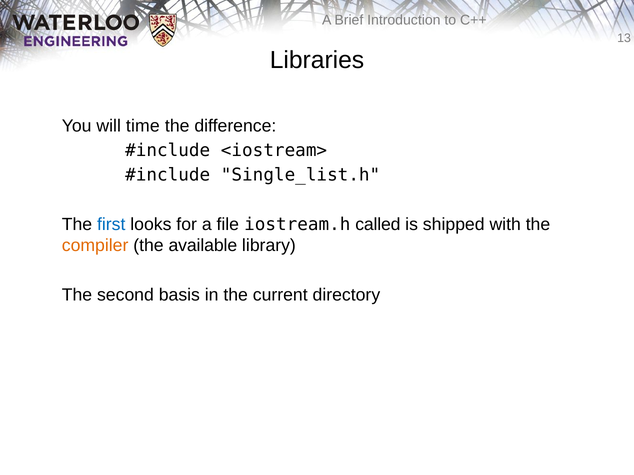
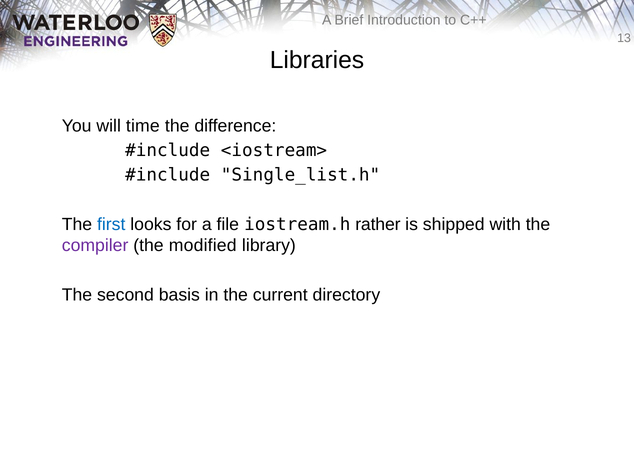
called: called -> rather (378, 225)
compiler colour: orange -> purple (95, 246)
available: available -> modified (203, 246)
